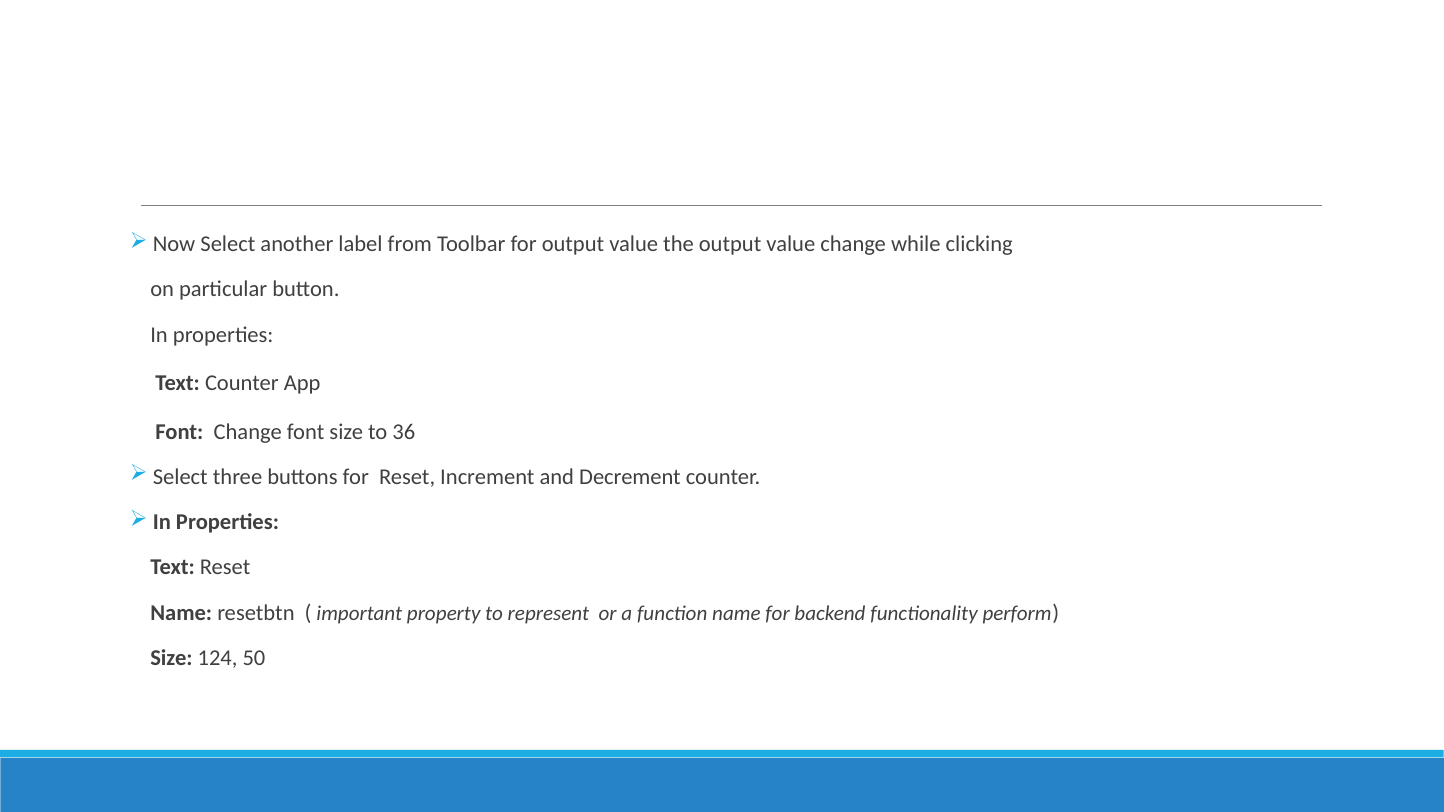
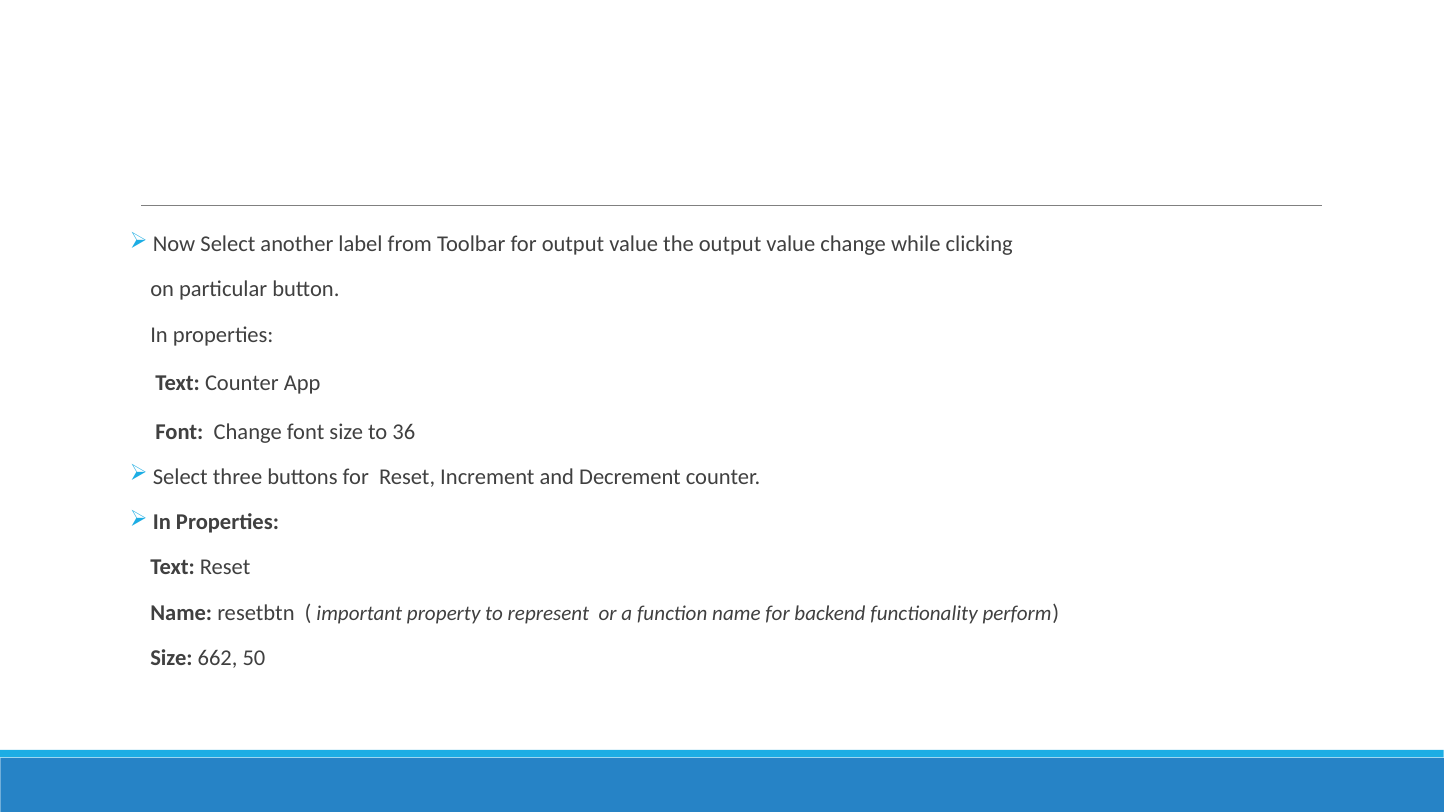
124: 124 -> 662 (218, 659)
